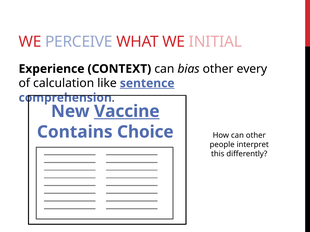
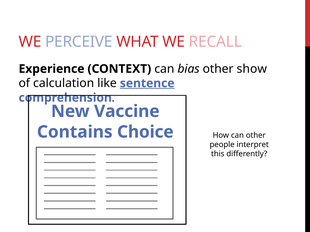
INITIAL: INITIAL -> RECALL (215, 42)
every: every -> show (252, 69)
Vaccine underline: present -> none (127, 112)
